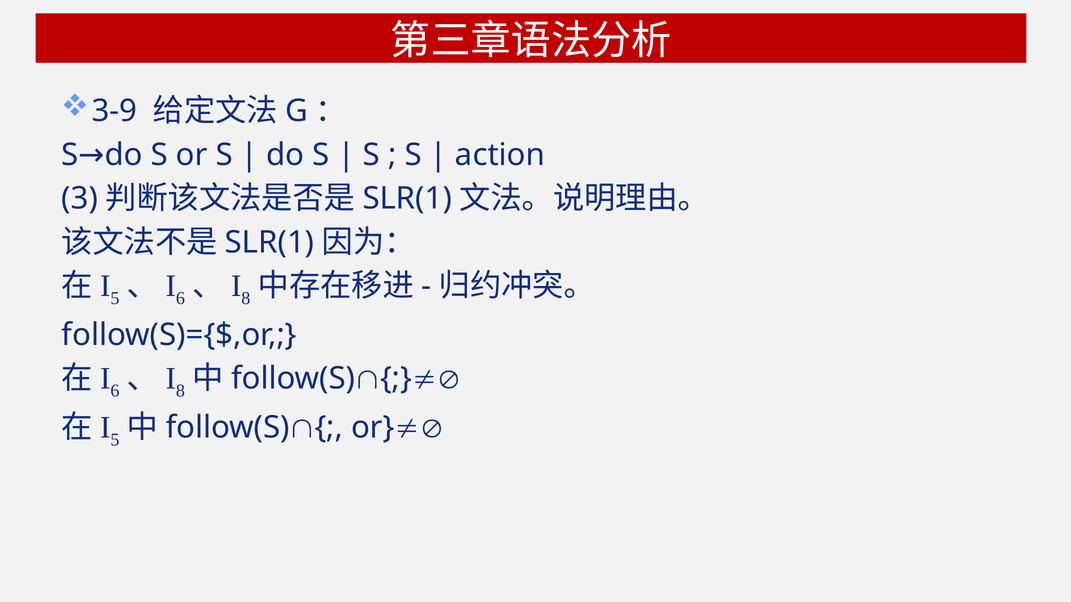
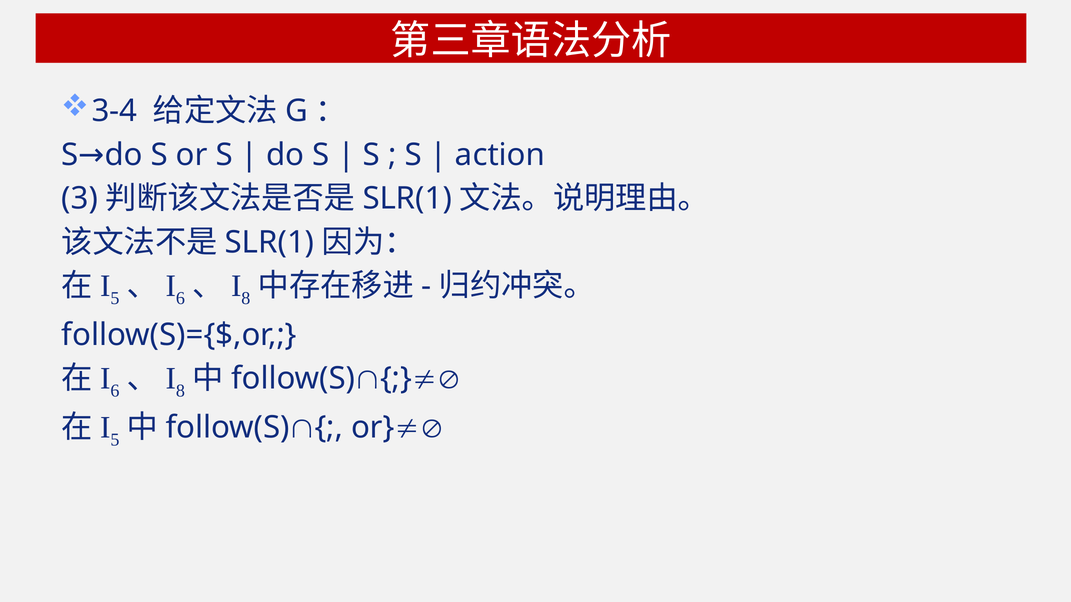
3-9: 3-9 -> 3-4 (114, 111)
